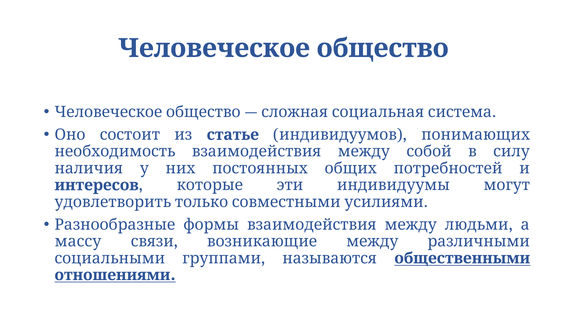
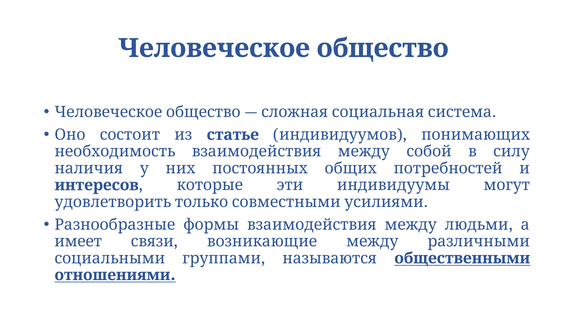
массу: массу -> имеет (78, 241)
